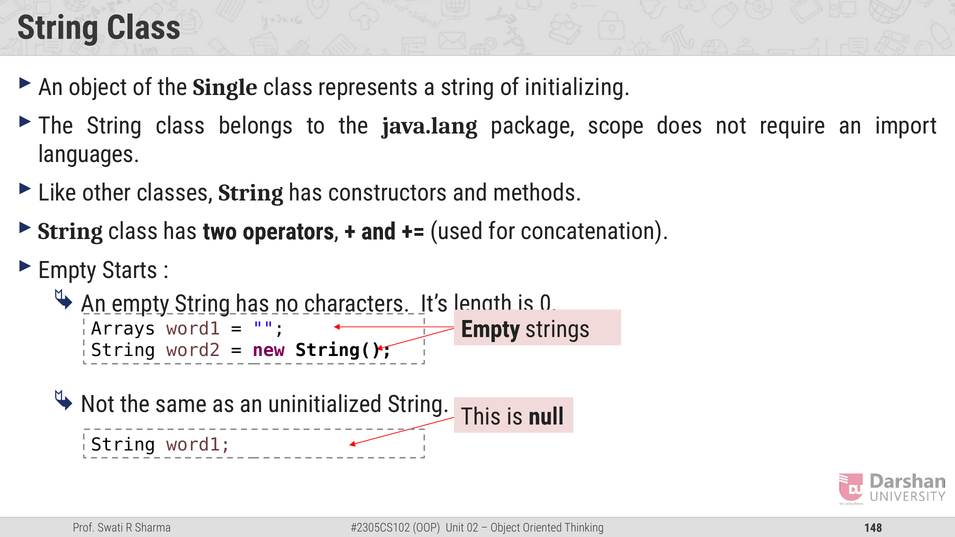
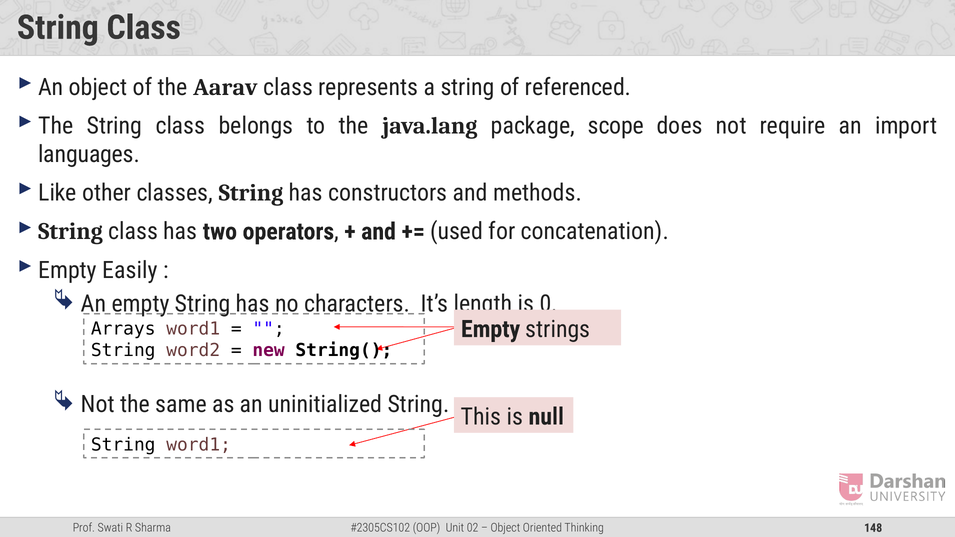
Single: Single -> Aarav (225, 87)
initializing: initializing -> referenced (578, 87)
Starts: Starts -> Easily (130, 270)
